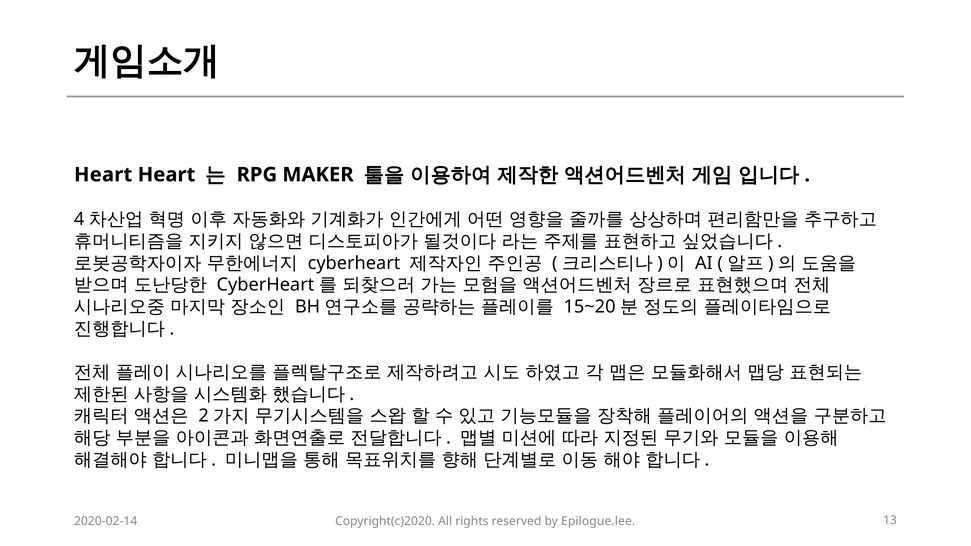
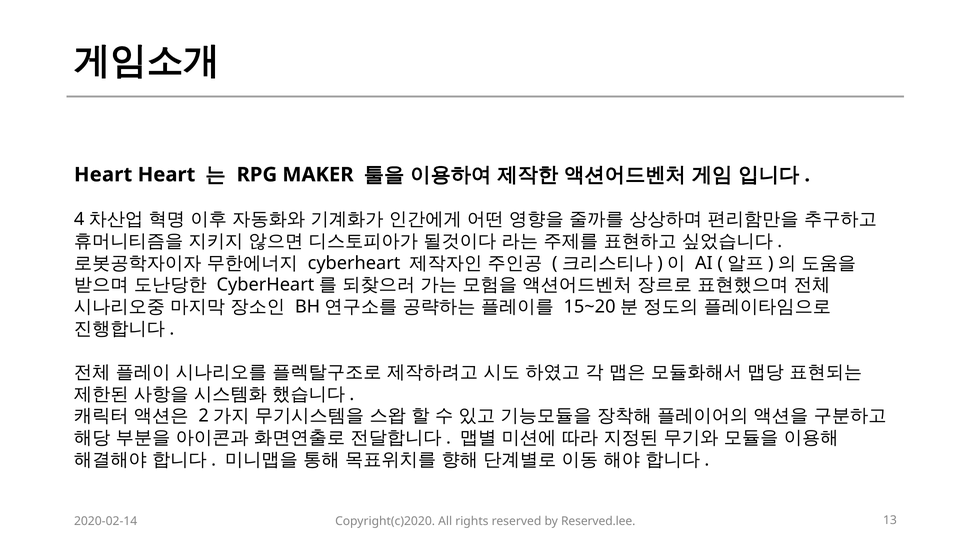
Epilogue.lee: Epilogue.lee -> Reserved.lee (598, 522)
